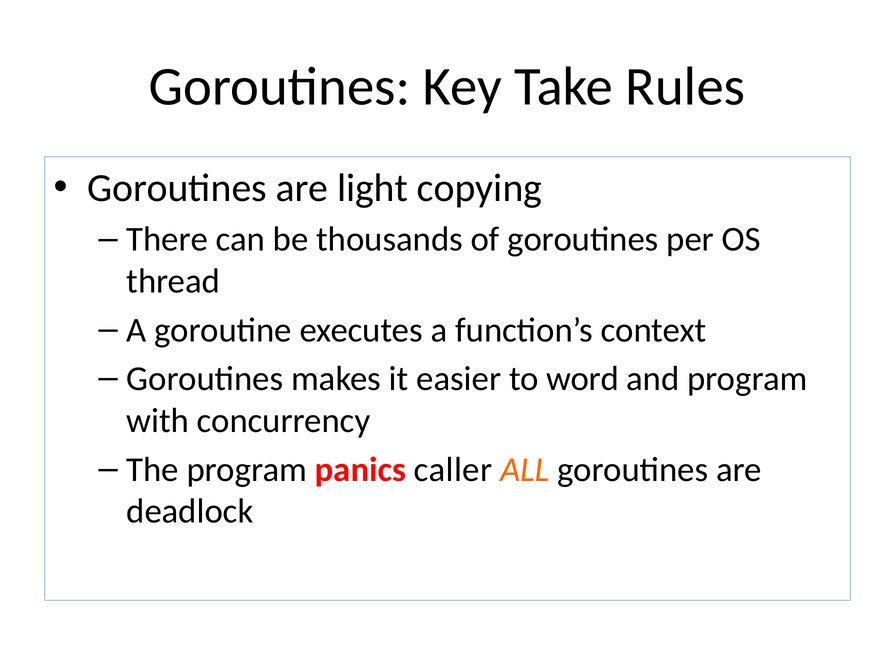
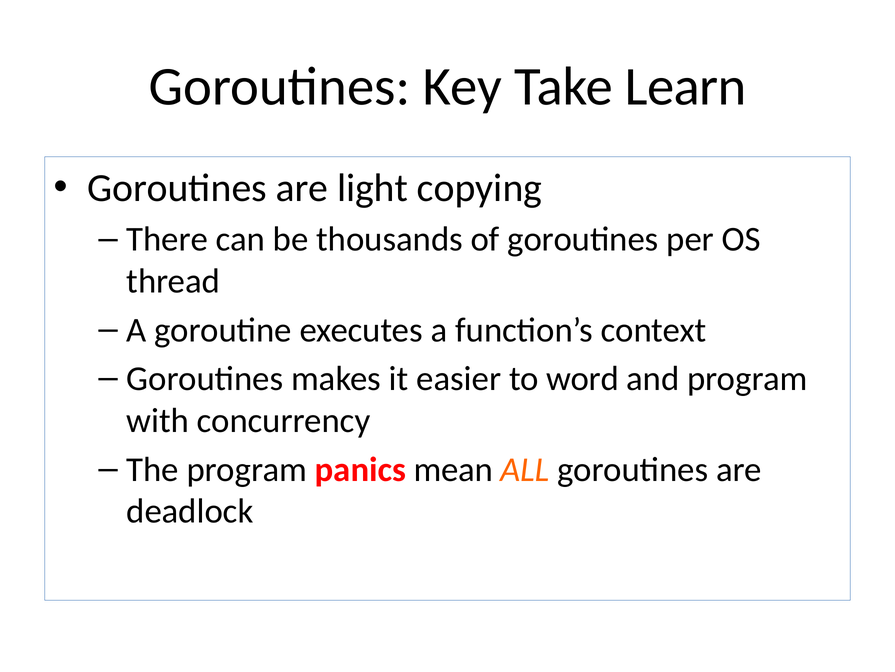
Rules: Rules -> Learn (686, 87)
caller: caller -> mean (453, 469)
